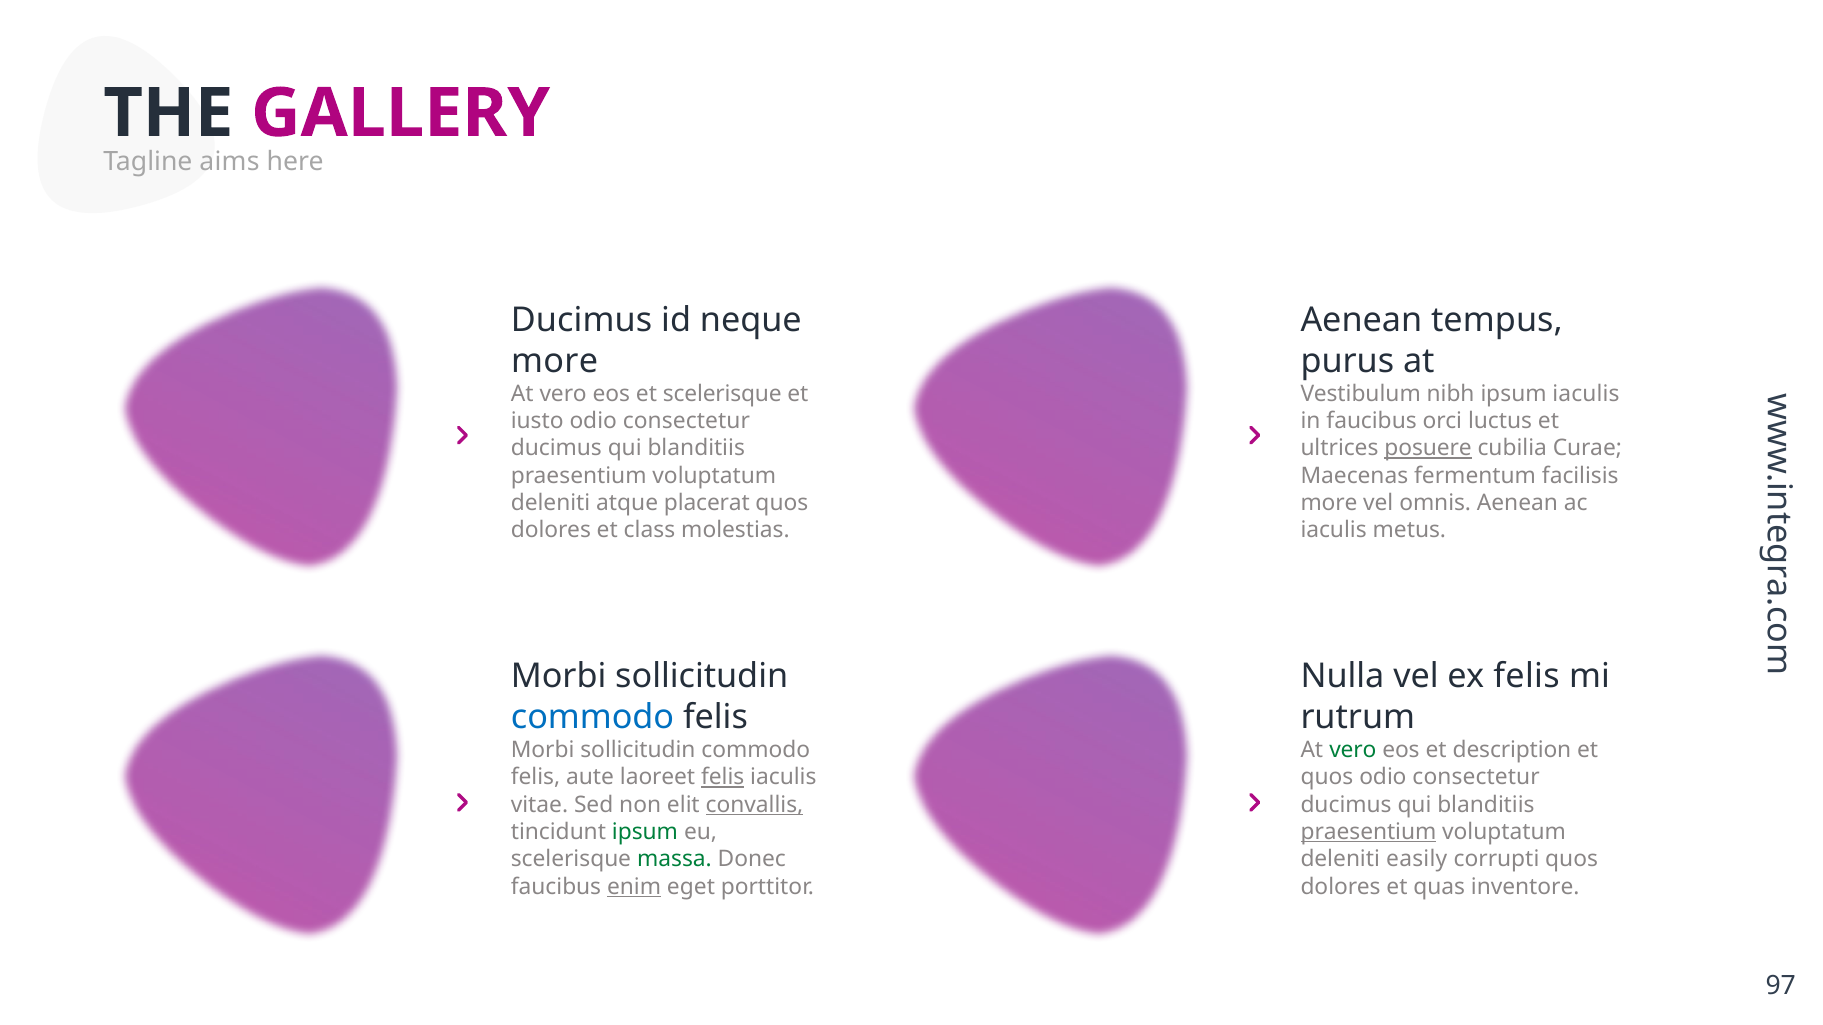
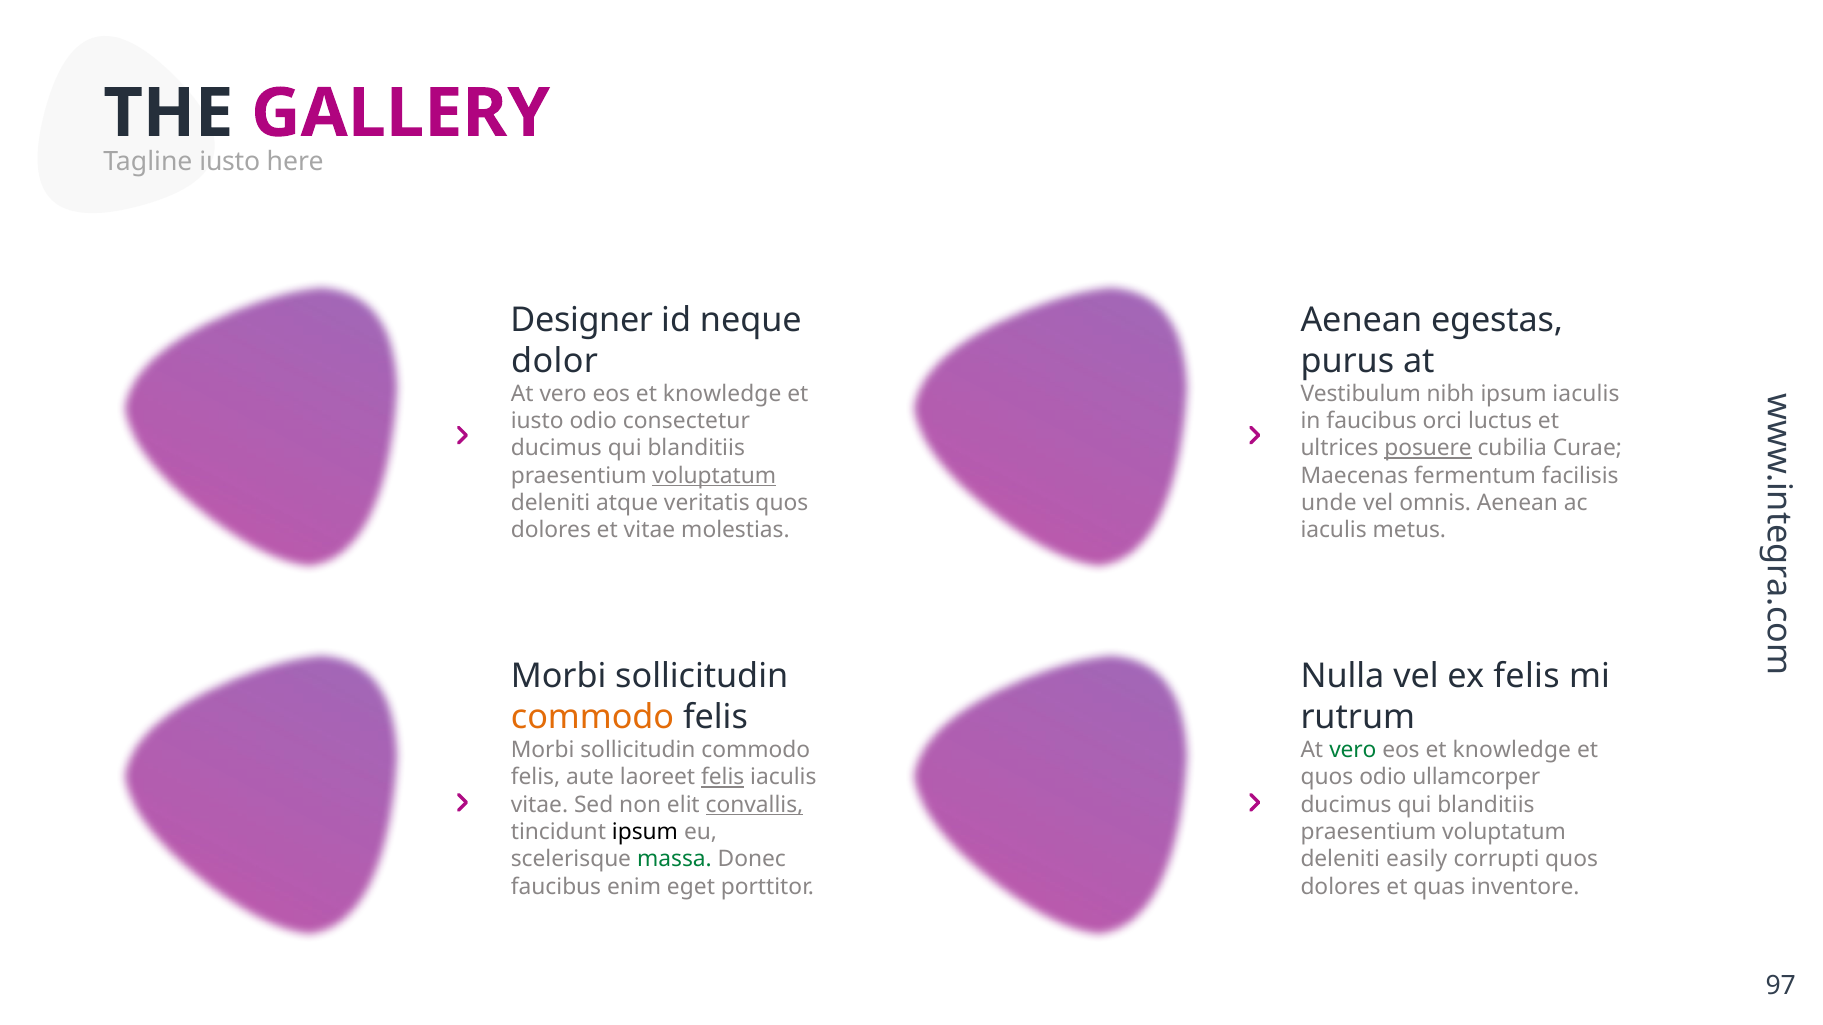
aims: aims -> iusto (230, 162)
Ducimus: Ducimus -> Designer (582, 320)
tempus: tempus -> egestas (1497, 320)
more: more -> dolor (555, 361)
scelerisque: scelerisque -> knowledge (722, 394)
voluptatum underline: none -> present (714, 476)
placerat: placerat -> veritatis (707, 503)
more: more -> unde (1329, 503)
et class: class -> vitae (649, 530)
commodo colour: blue -> orange (593, 718)
description: description -> knowledge (1512, 750)
consectetur: consectetur -> ullamcorper (1476, 778)
ipsum colour: green -> black (645, 832)
praesentium underline: present -> none (1368, 832)
enim underline: present -> none (634, 887)
